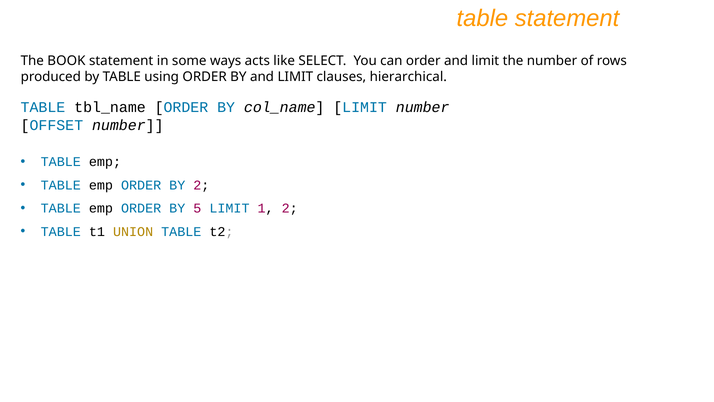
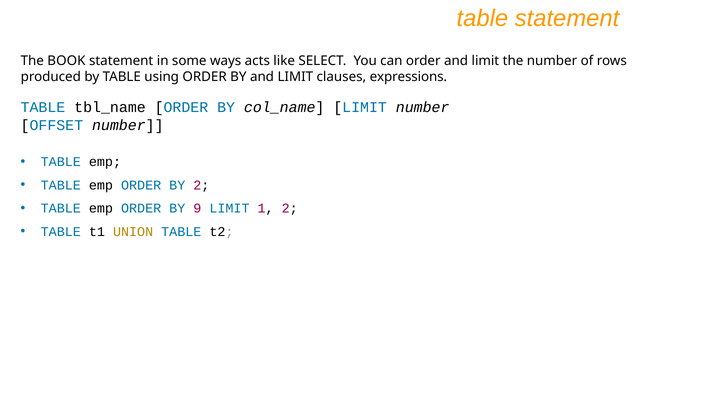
hierarchical: hierarchical -> expressions (408, 77)
5: 5 -> 9 (197, 208)
